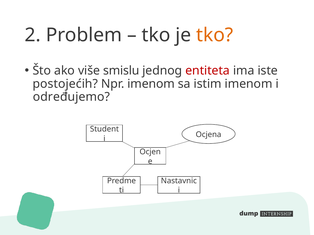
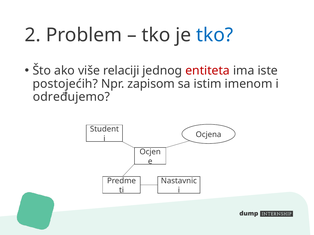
tko colour: orange -> blue (215, 35)
smislu: smislu -> relaciji (121, 71)
Npr imenom: imenom -> zapisom (151, 84)
